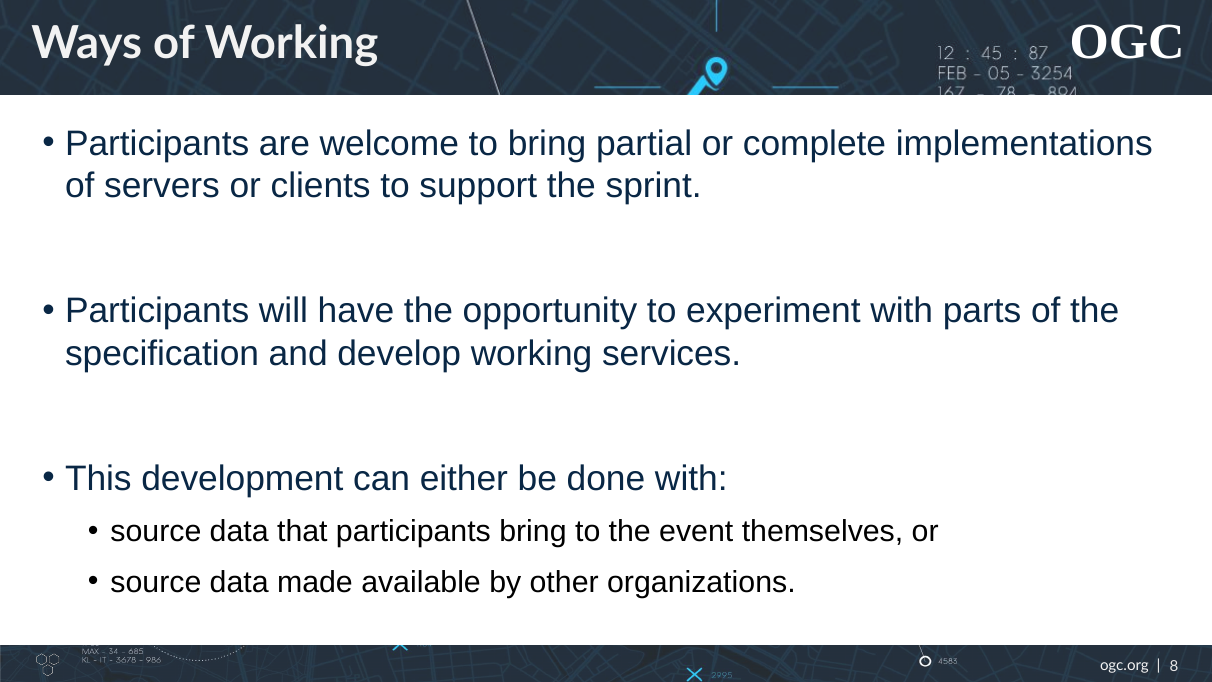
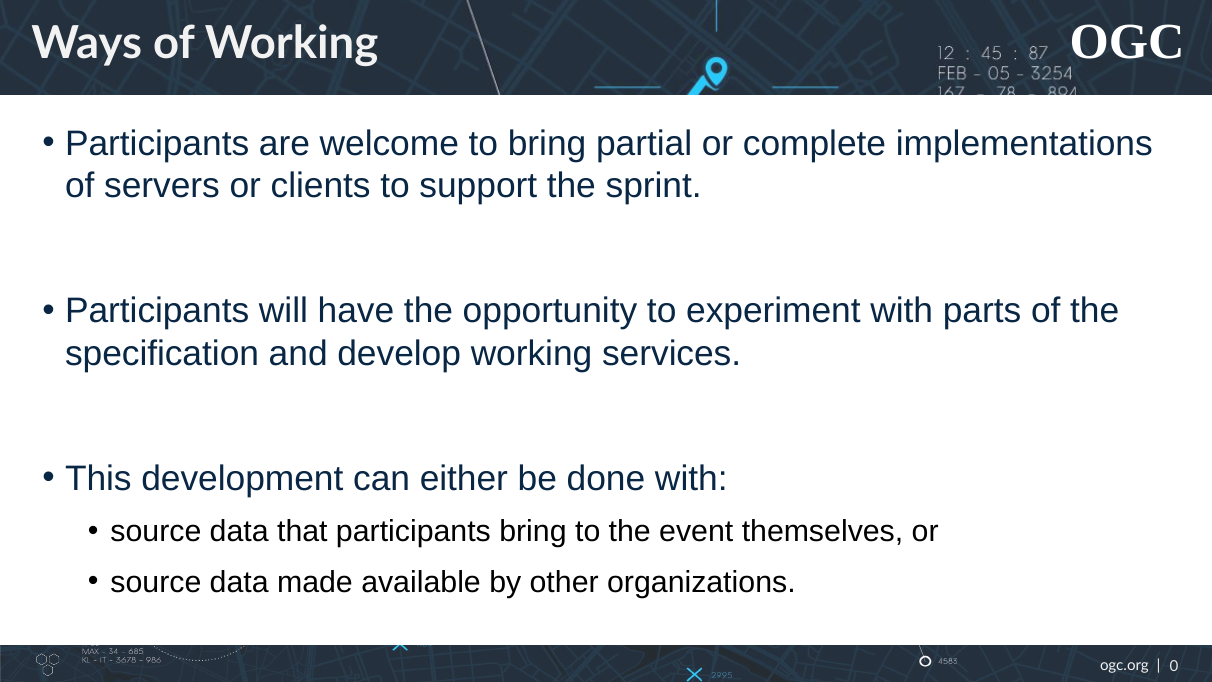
8: 8 -> 0 (1174, 666)
